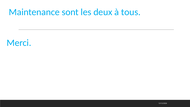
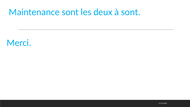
à tous: tous -> sont (131, 12)
